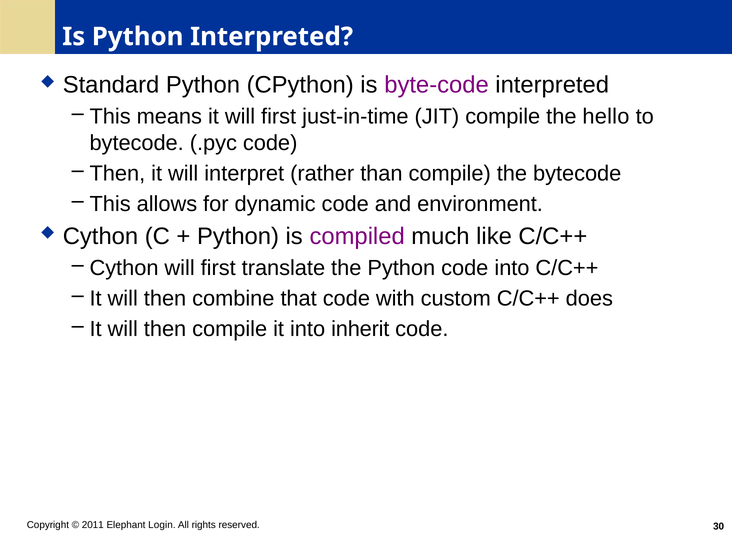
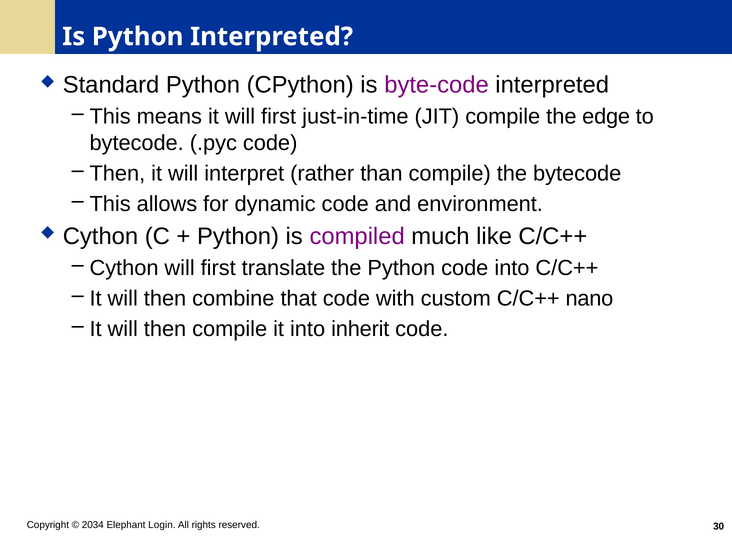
hello: hello -> edge (606, 117)
does: does -> nano (589, 298)
2011: 2011 -> 2034 (93, 525)
